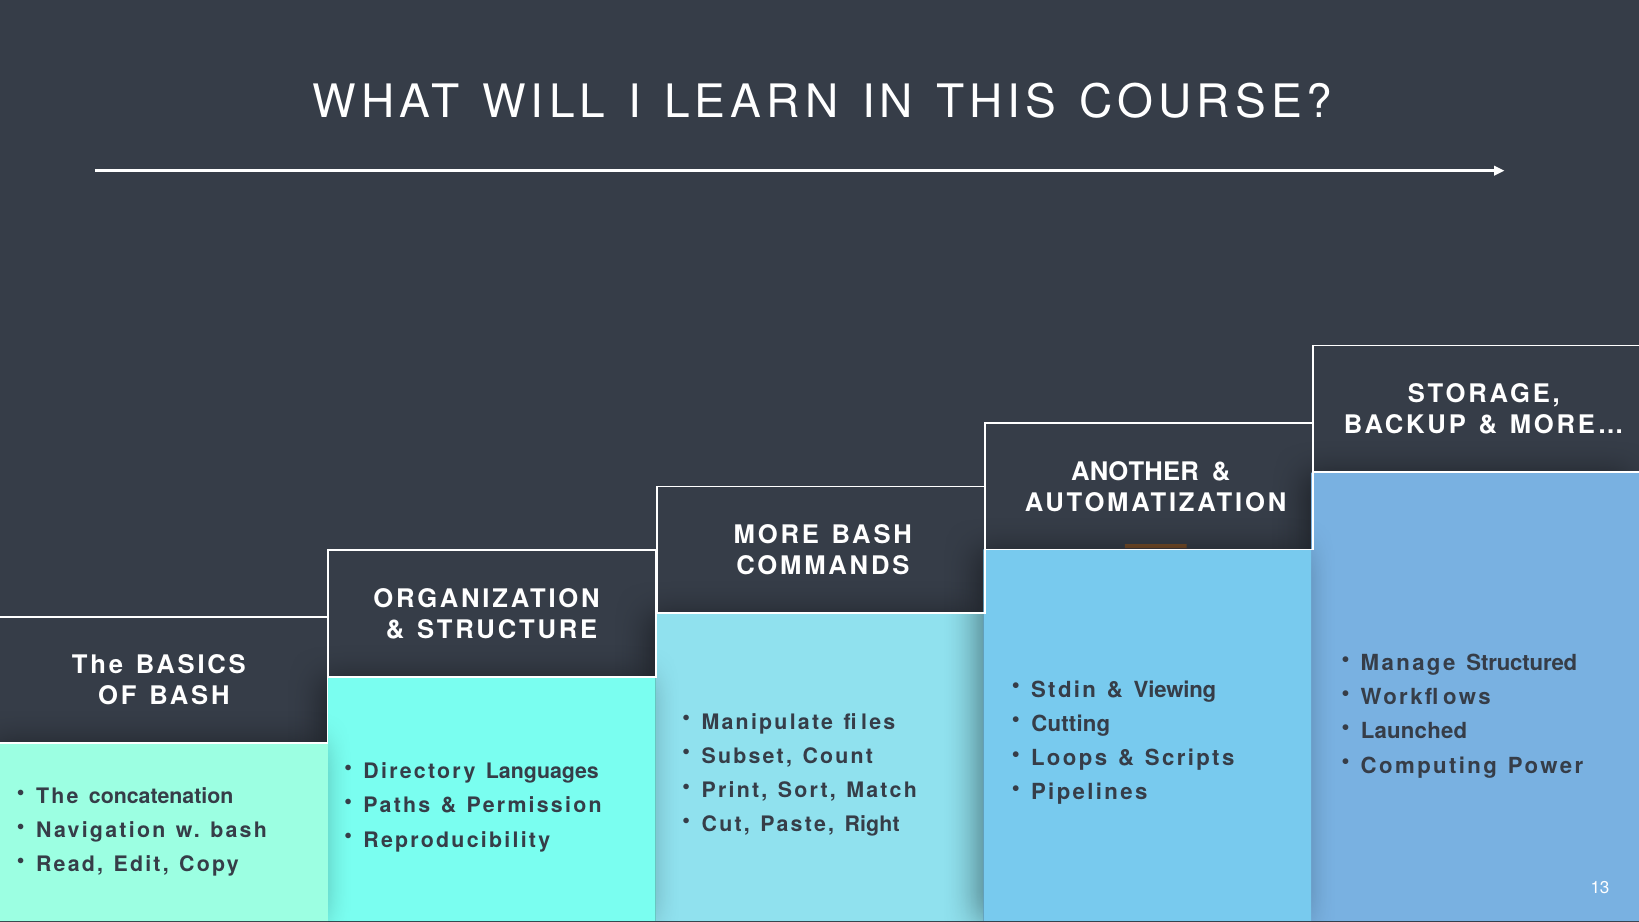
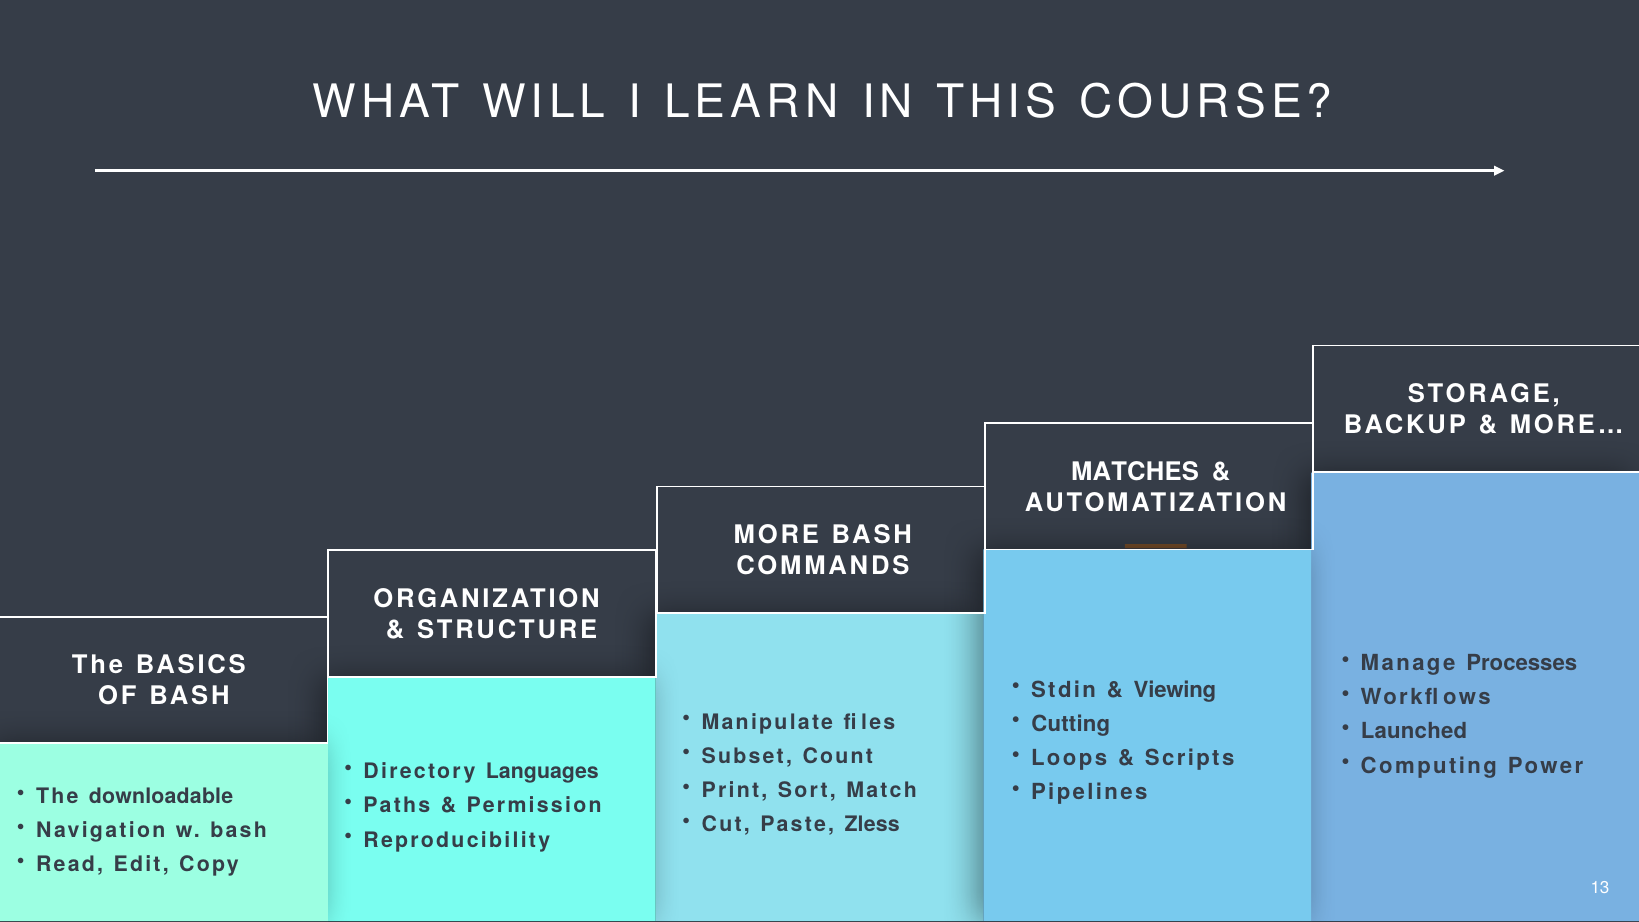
ANOTHER: ANOTHER -> MATCHES (1135, 472)
Structured: Structured -> Processes (1522, 664)
concatenation: concatenation -> downloadable (161, 797)
Right: Right -> Zless (872, 825)
